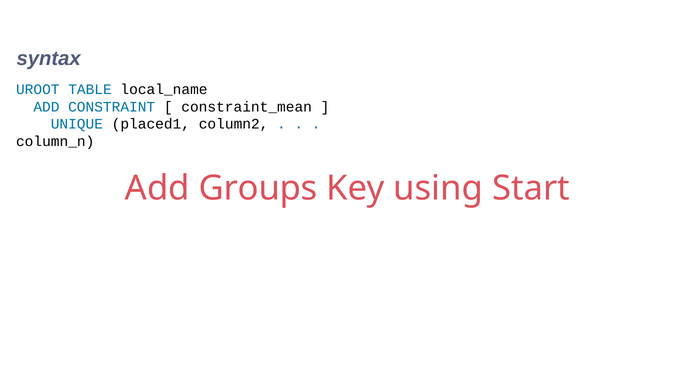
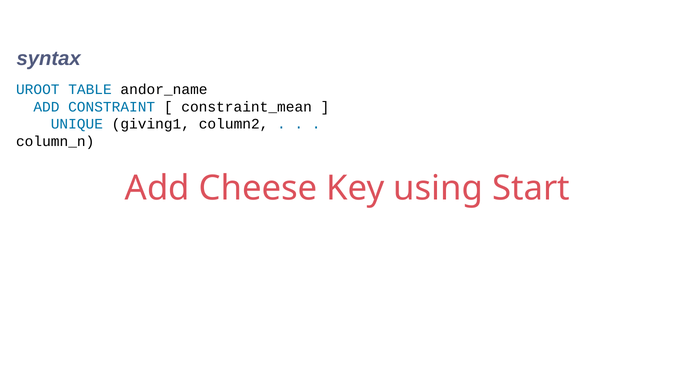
local_name: local_name -> andor_name (164, 89)
placed1: placed1 -> giving1 (151, 124)
Groups: Groups -> Cheese (258, 188)
